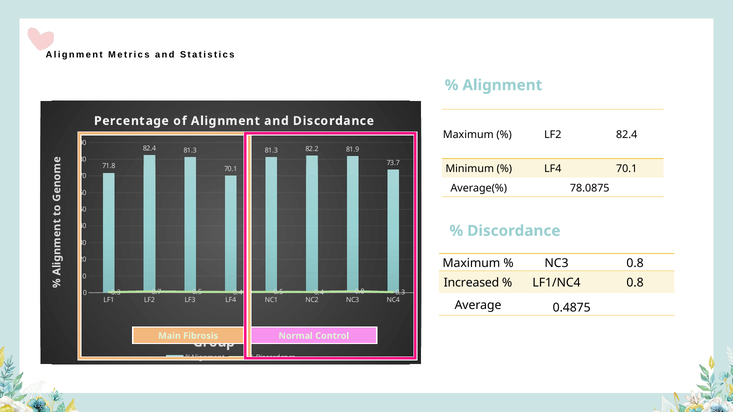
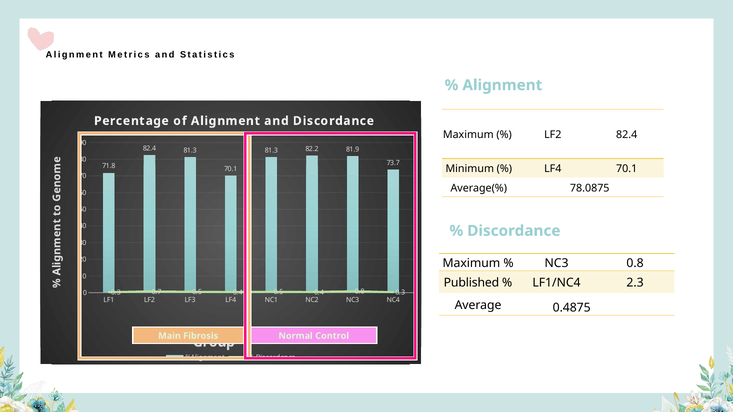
Increased: Increased -> Published (471, 283)
LF1/NC4 0.8: 0.8 -> 2.3 (635, 283)
